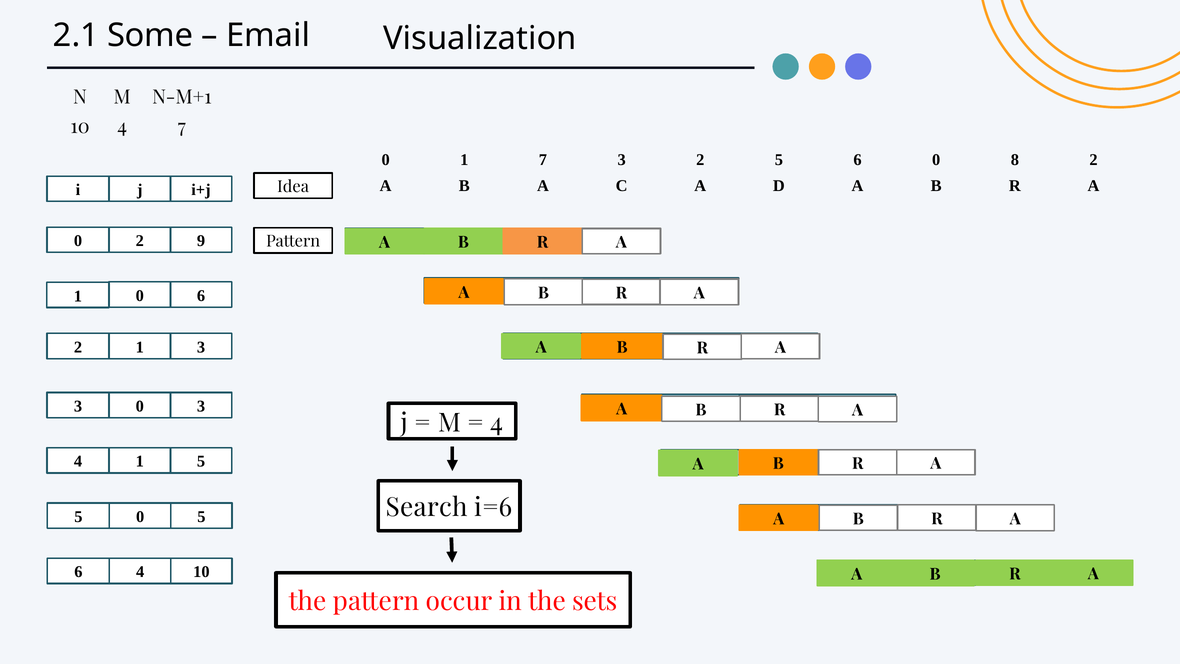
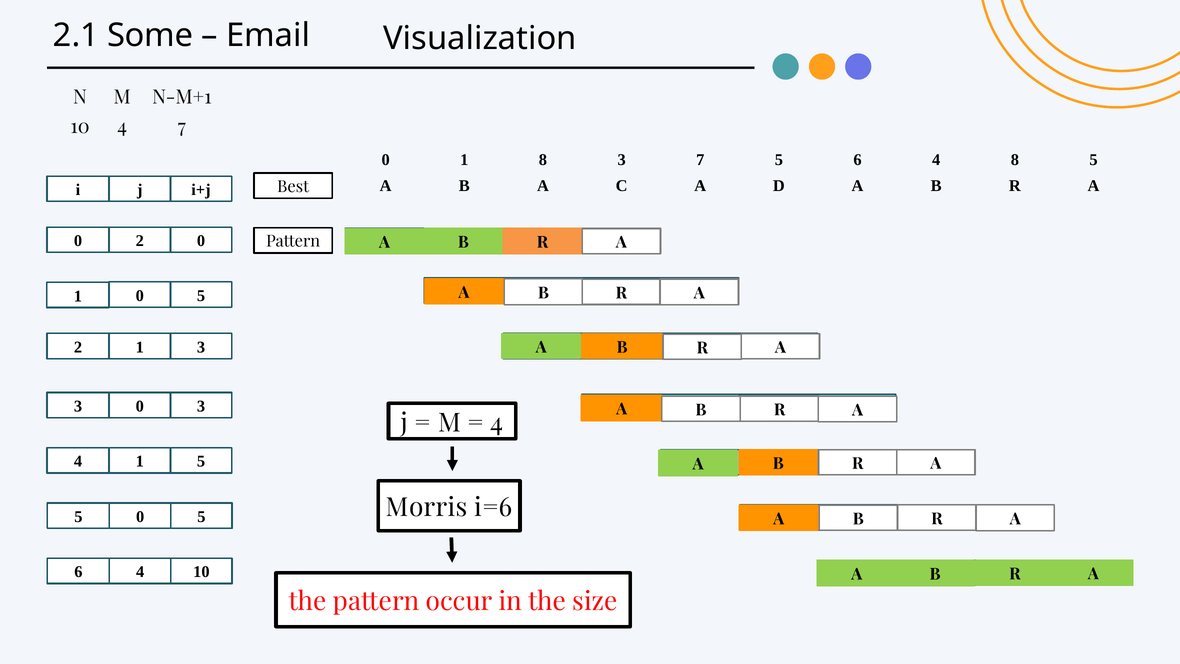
1 7: 7 -> 8 (543, 160)
2: 2 -> 7 (700, 160)
6 0: 0 -> 4 (936, 160)
8 2: 2 -> 5 (1094, 160)
Idea: Idea -> Best (293, 187)
9: 9 -> 0 (201, 241)
6: 6 -> 5 (201, 296)
Search: Search -> Morris (427, 507)
sets: sets -> size (595, 601)
